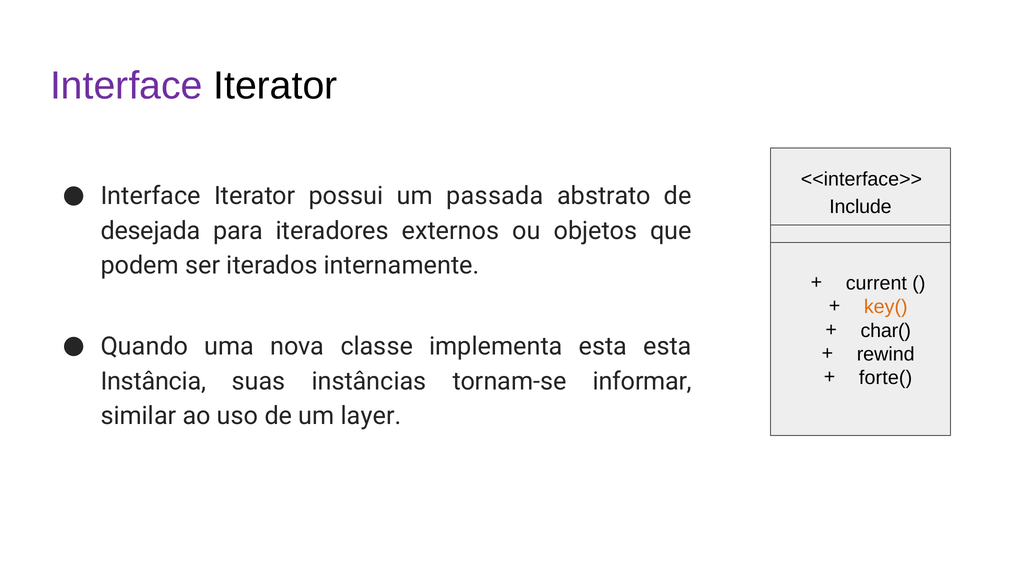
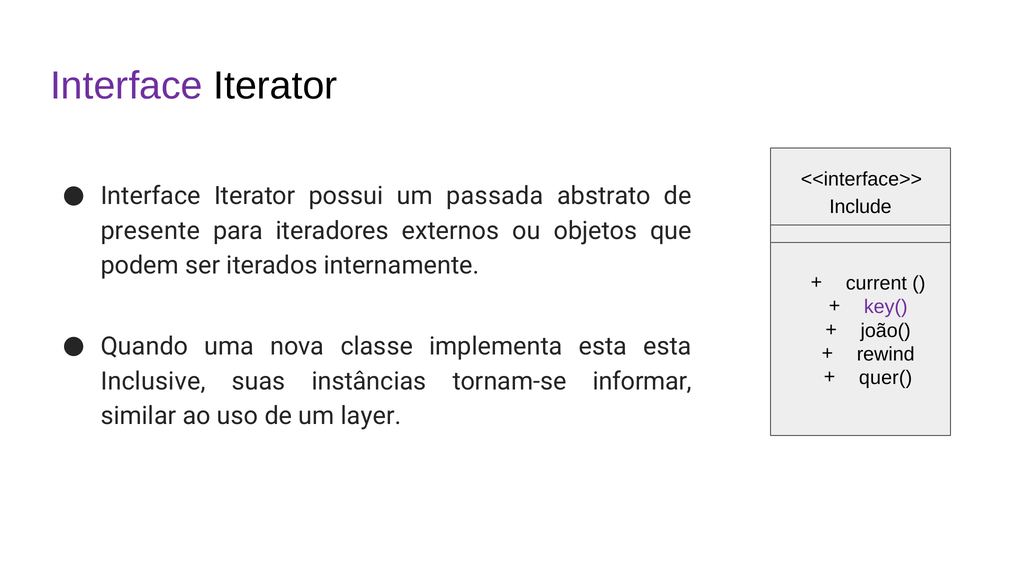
desejada: desejada -> presente (150, 231)
key( colour: orange -> purple (886, 307)
char(: char( -> joão( (886, 331)
forte(: forte( -> quer( (886, 378)
Instância: Instância -> Inclusive (153, 381)
